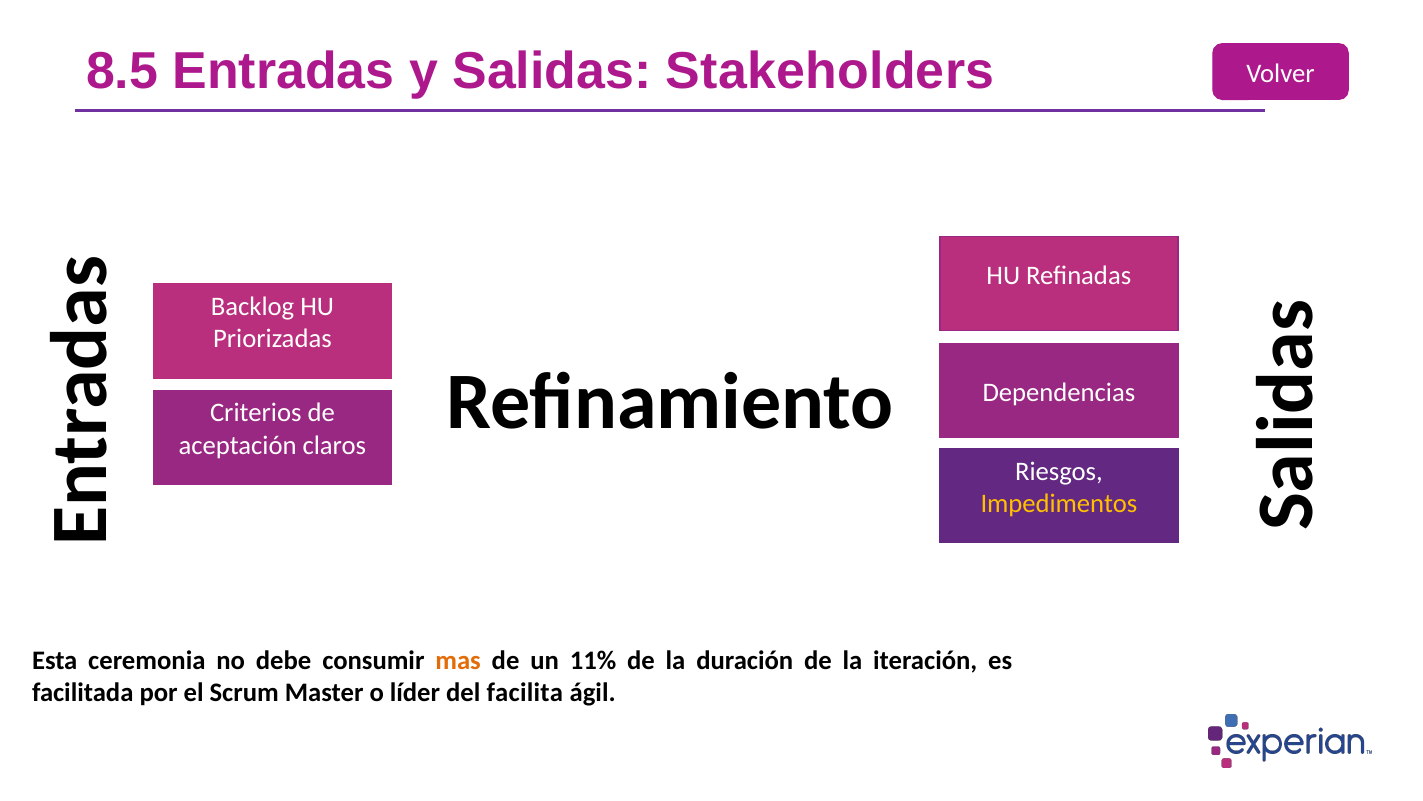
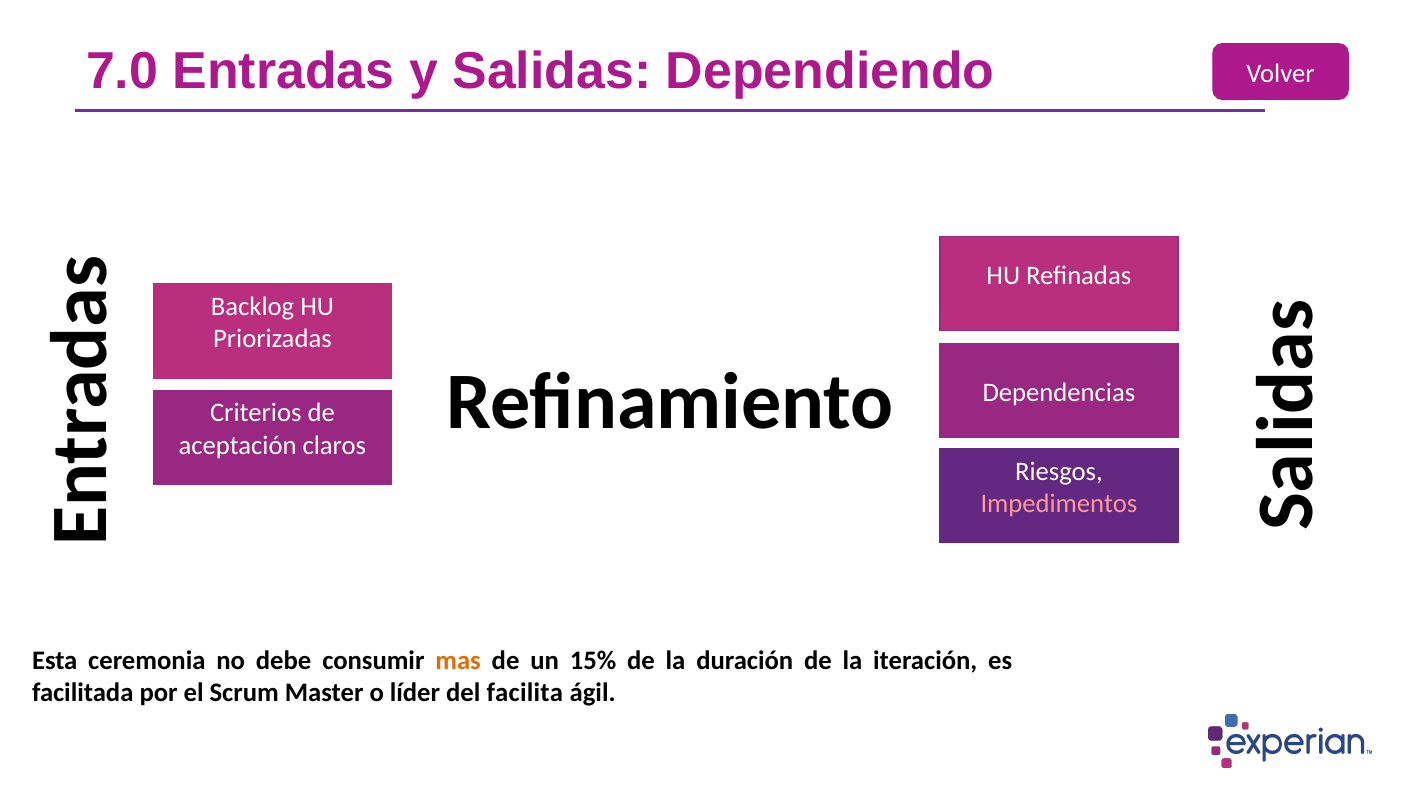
8.5: 8.5 -> 7.0 (122, 71)
Stakeholders: Stakeholders -> Dependiendo (830, 71)
Impedimentos colour: yellow -> pink (1059, 503)
11%: 11% -> 15% (593, 660)
